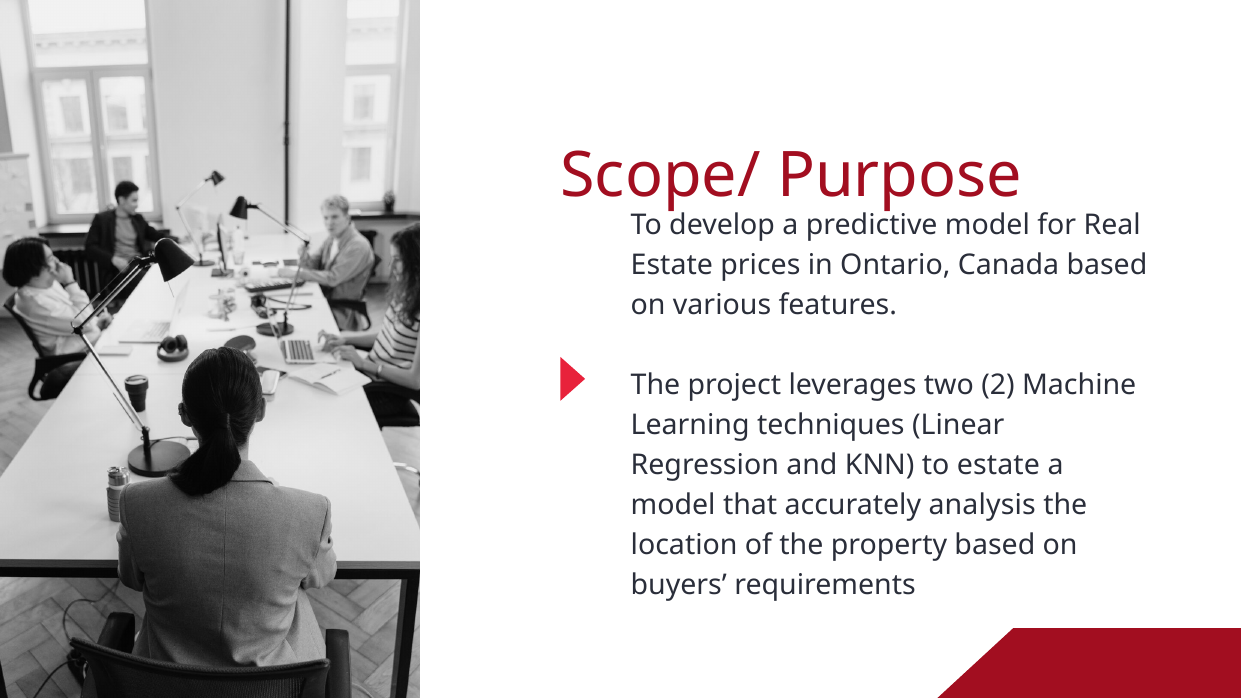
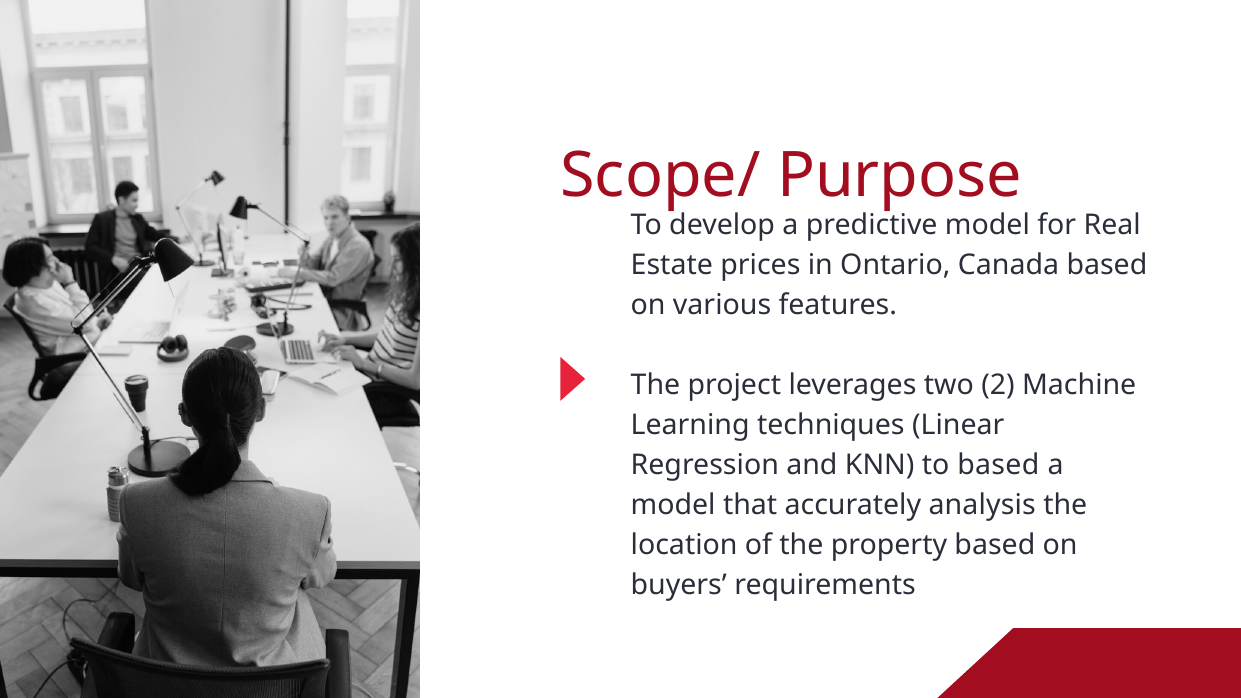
to estate: estate -> based (998, 465)
